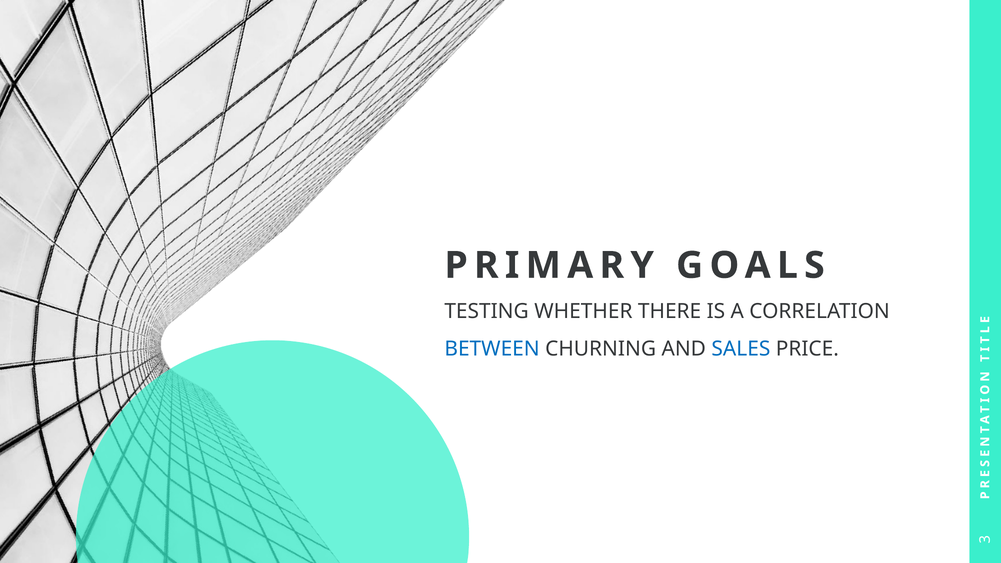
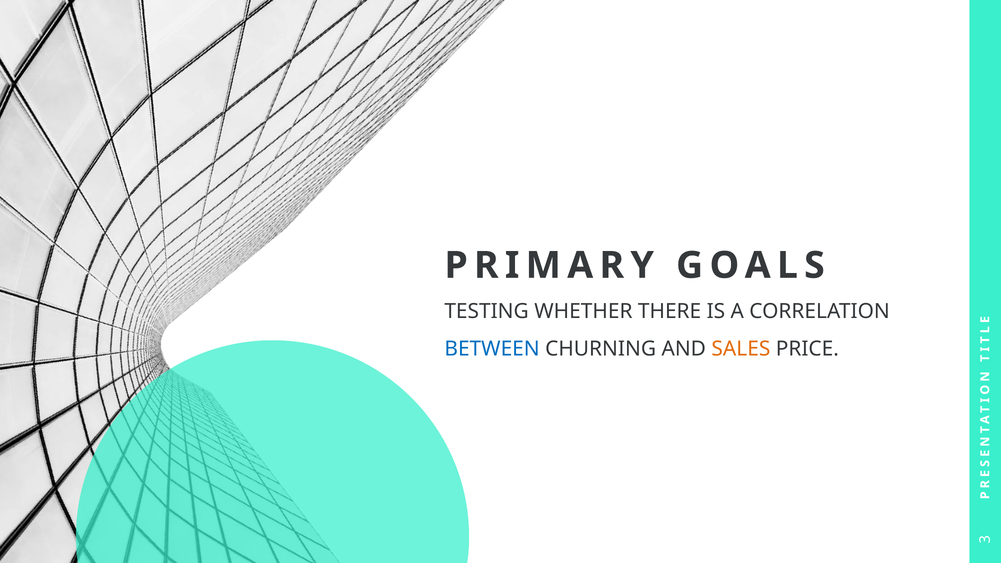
SALES colour: blue -> orange (741, 349)
